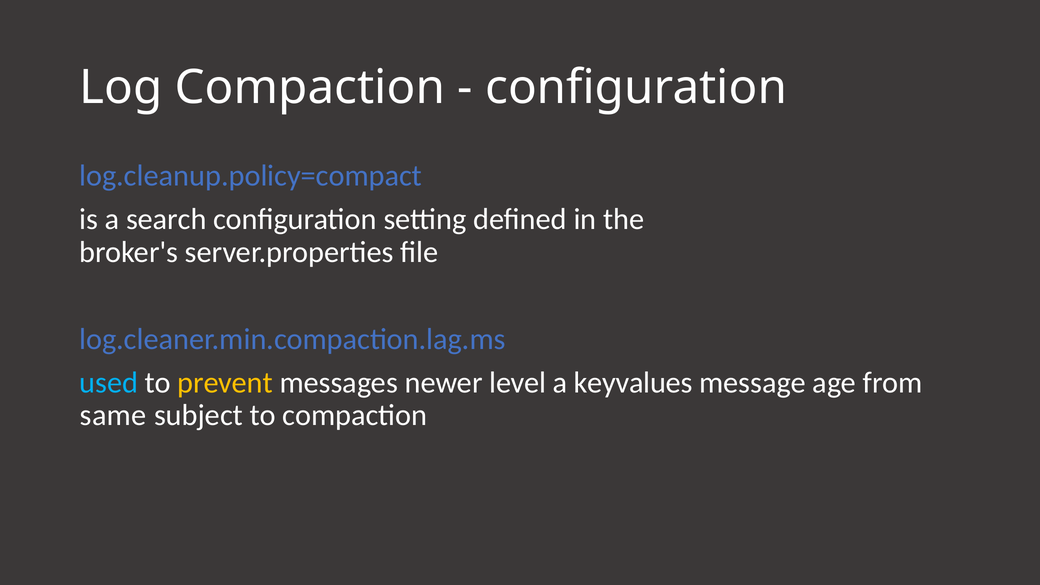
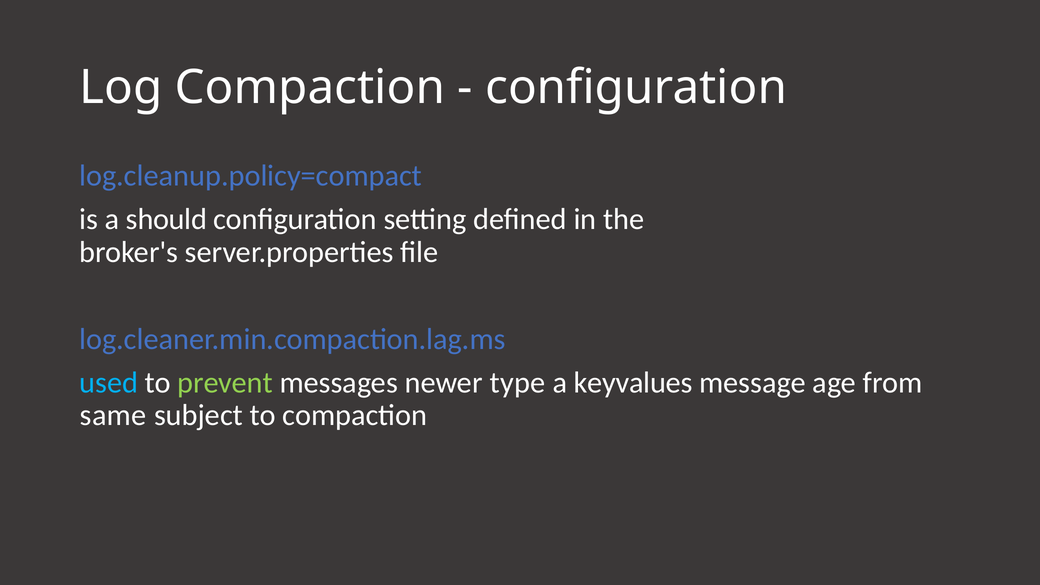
search: search -> should (167, 219)
prevent colour: yellow -> light green (225, 383)
level: level -> type (518, 383)
